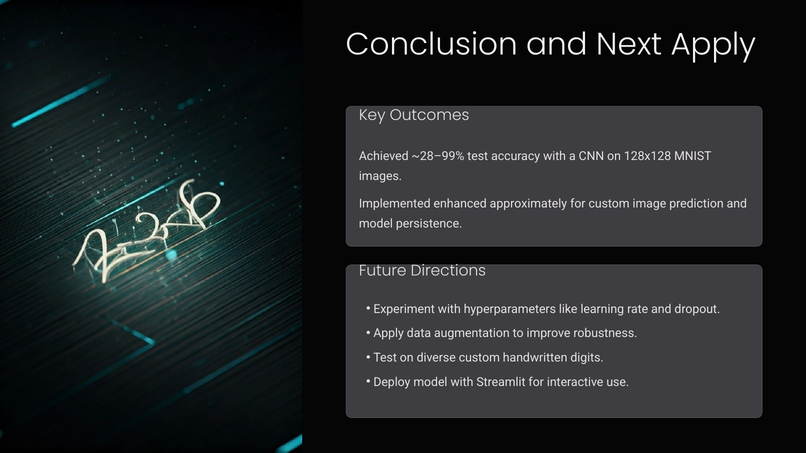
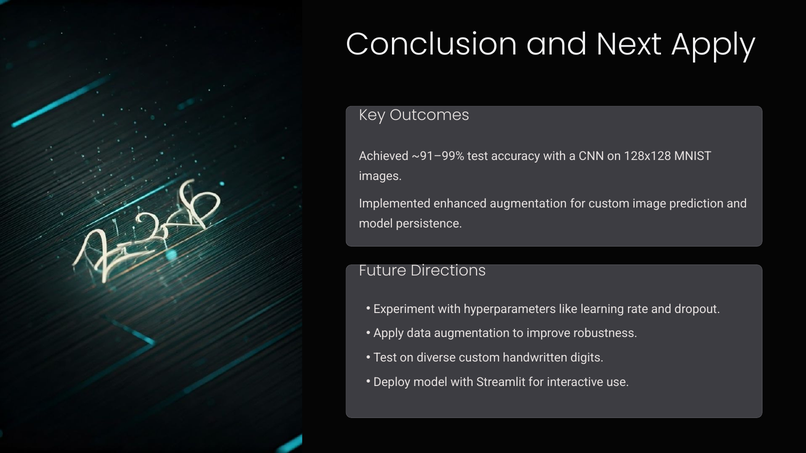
~28–99%: ~28–99% -> ~91–99% (438, 156)
enhanced approximately: approximately -> augmentation (528, 204)
